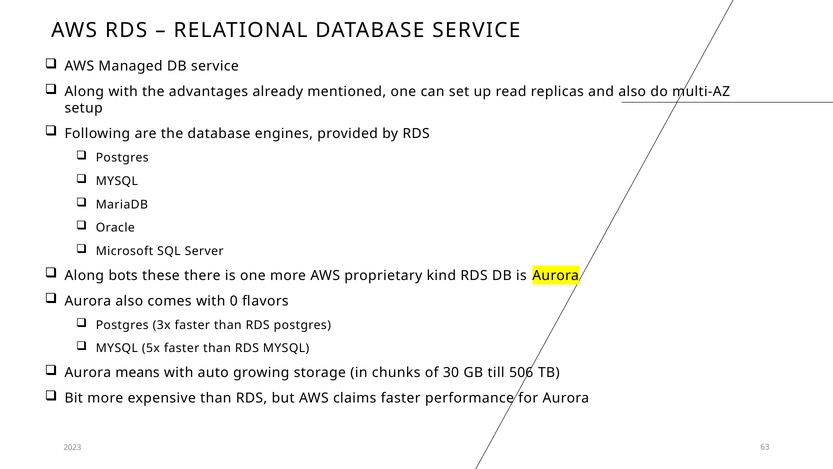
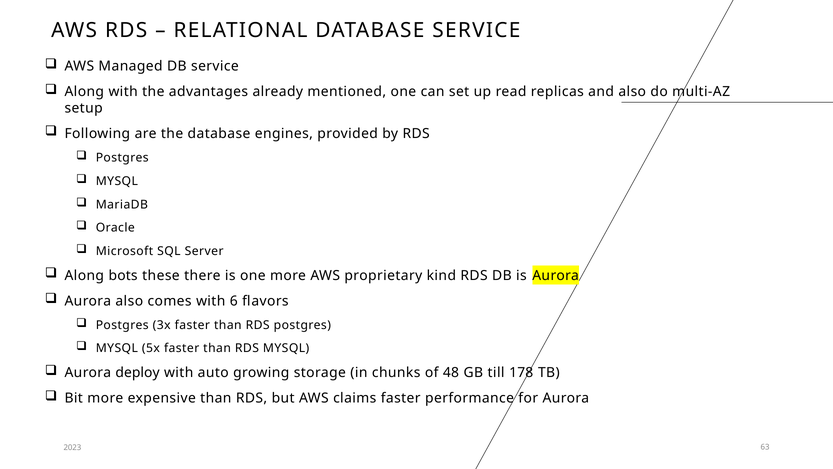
0: 0 -> 6 (234, 301)
means: means -> deploy (138, 373)
30: 30 -> 48 (451, 373)
506: 506 -> 178 (521, 373)
